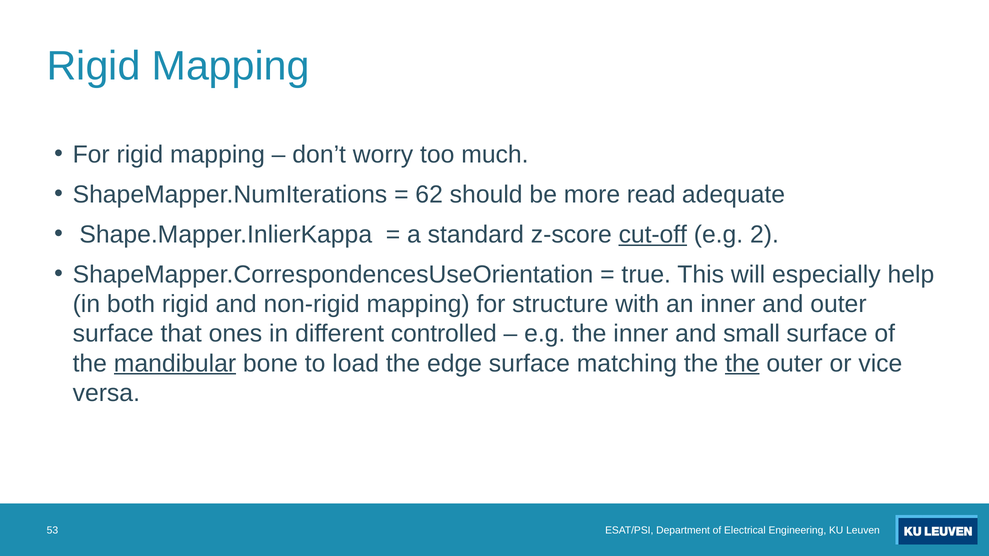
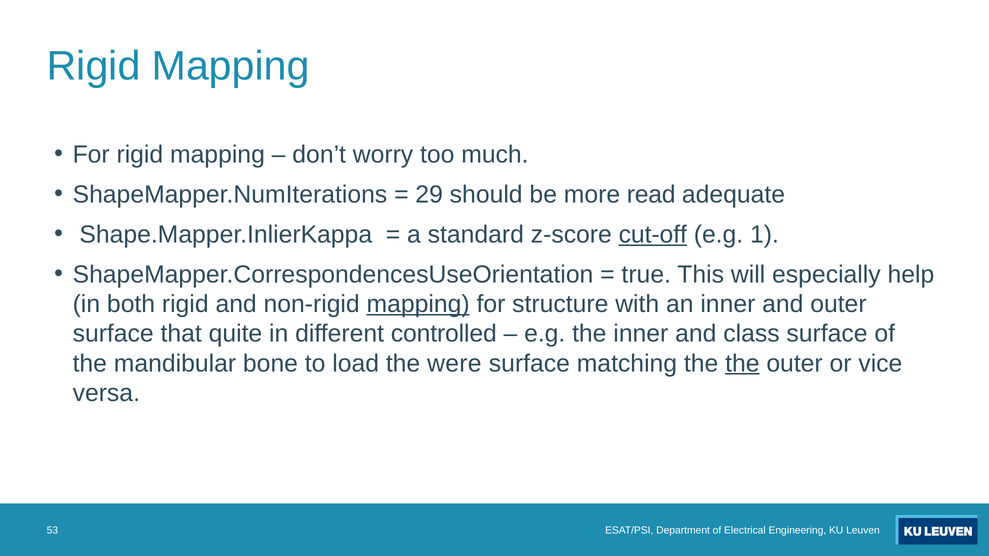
62: 62 -> 29 (429, 195)
2: 2 -> 1 (764, 235)
mapping underline: none -> present (418, 304)
ones: ones -> quite (235, 334)
small: small -> class (751, 334)
mandibular underline: present -> none (175, 364)
edge: edge -> were (454, 364)
